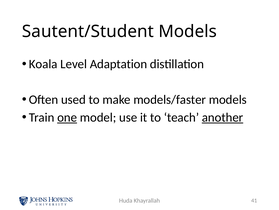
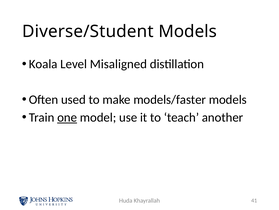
Sautent/Student: Sautent/Student -> Diverse/Student (88, 31)
Adaptation: Adaptation -> Misaligned (118, 64)
another underline: present -> none (223, 117)
